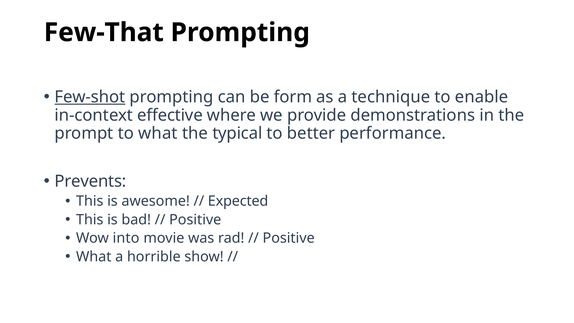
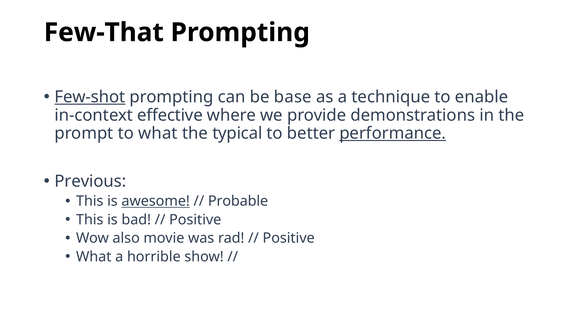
form: form -> base (293, 97)
performance underline: none -> present (393, 133)
Prevents: Prevents -> Previous (90, 181)
awesome underline: none -> present (156, 201)
Expected: Expected -> Probable (238, 201)
into: into -> also (126, 238)
